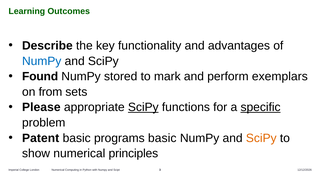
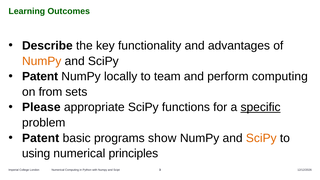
NumPy colour: blue -> orange (42, 61)
Found: Found -> Patent (40, 76)
stored: stored -> locally (121, 76)
mark: mark -> team (167, 76)
perform exemplars: exemplars -> computing (280, 76)
SciPy underline: present -> none (143, 107)
programs basic: basic -> show (162, 138)
show: show -> using (36, 153)
